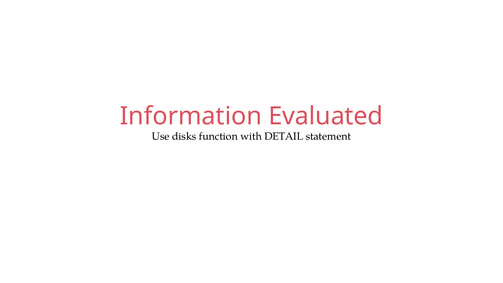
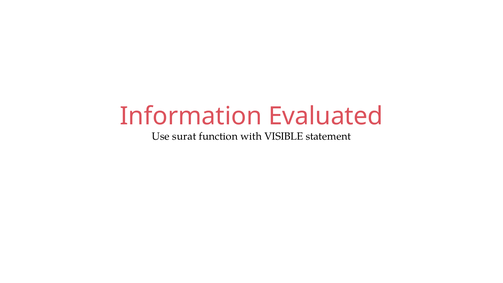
disks: disks -> surat (184, 137)
DETAIL: DETAIL -> VISIBLE (284, 137)
